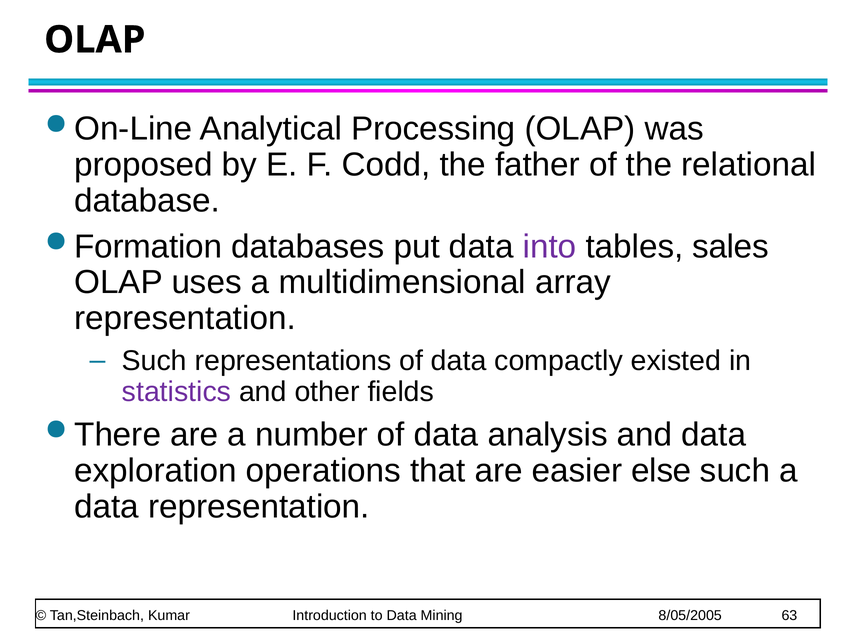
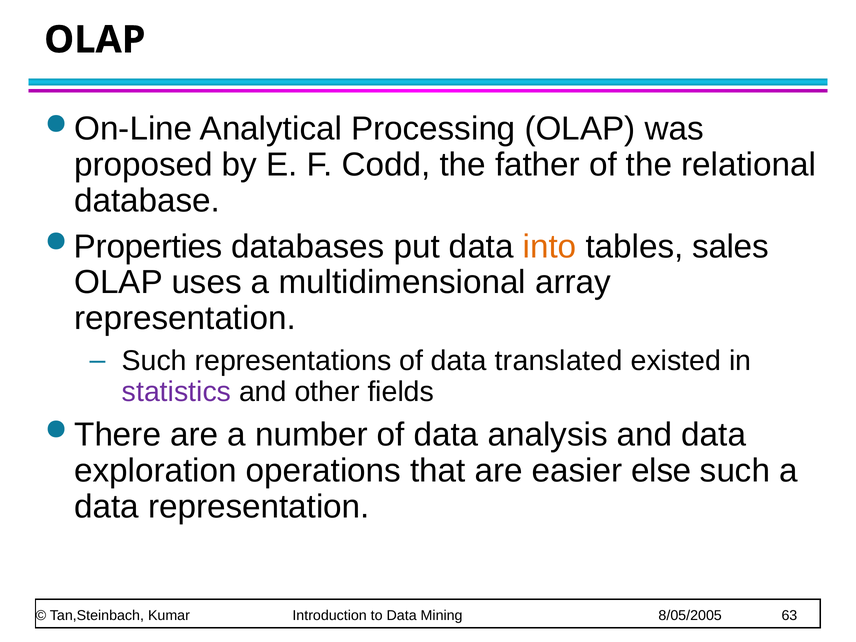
Formation: Formation -> Properties (148, 247)
into colour: purple -> orange (550, 247)
compactly: compactly -> translated (558, 361)
